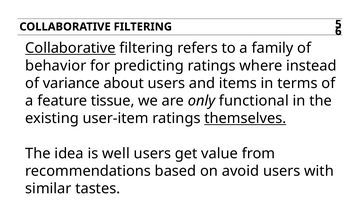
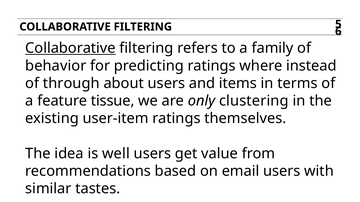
variance: variance -> through (71, 83)
functional: functional -> clustering (254, 101)
themselves underline: present -> none (245, 118)
avoid: avoid -> email (241, 171)
